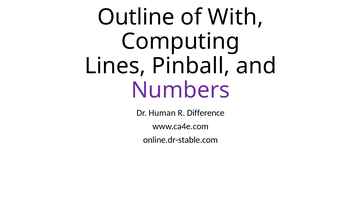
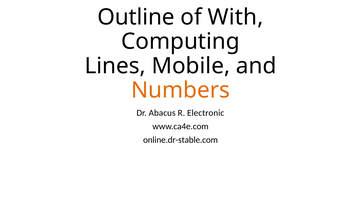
Pinball: Pinball -> Mobile (191, 66)
Numbers colour: purple -> orange (180, 90)
Human: Human -> Abacus (162, 113)
Difference: Difference -> Electronic (206, 113)
